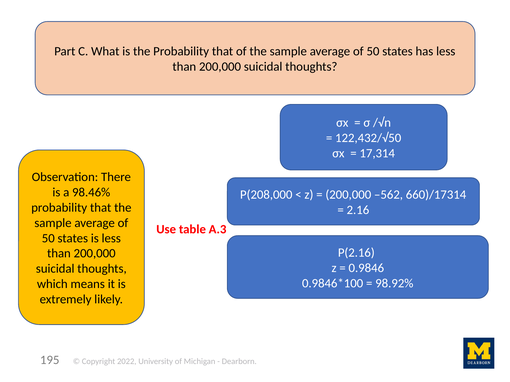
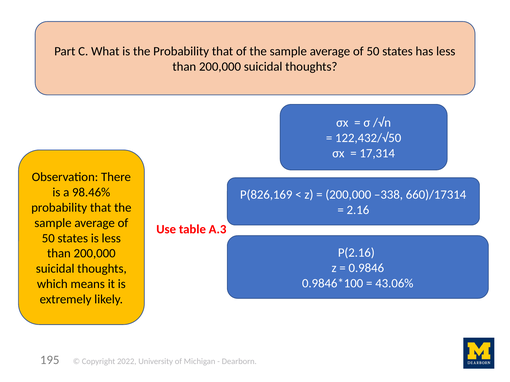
P(208,000: P(208,000 -> P(826,169 (266, 195)
–562: –562 -> –338 (389, 195)
98.92%: 98.92% -> 43.06% (394, 284)
